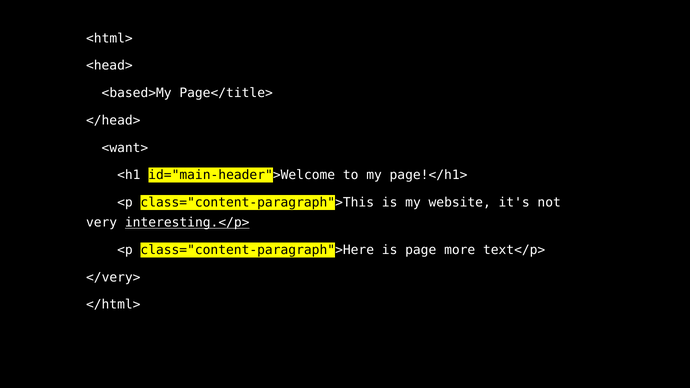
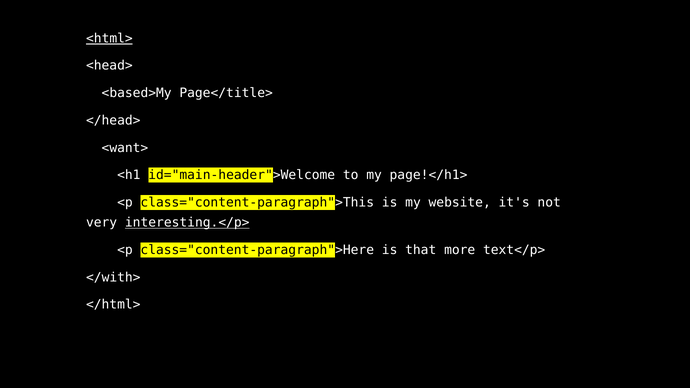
<html> underline: none -> present (109, 38)
page: page -> that (421, 250)
</very>: </very> -> </with> (113, 277)
